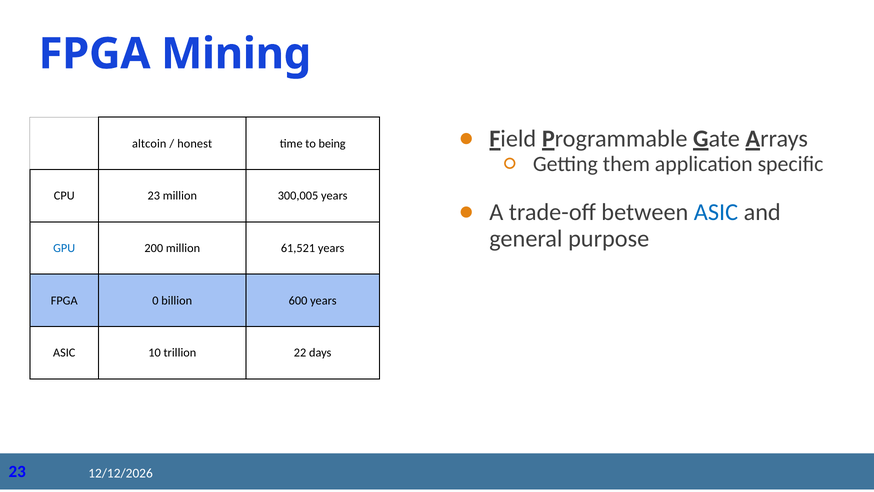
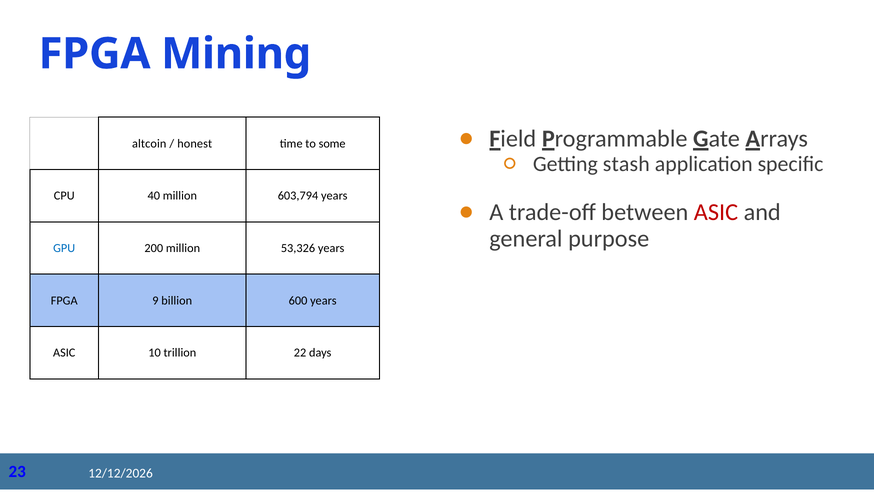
being: being -> some (332, 143)
them: them -> stash (626, 164)
CPU 23: 23 -> 40 (154, 196)
300,005: 300,005 -> 603,794 (298, 196)
ASIC colour: blue -> red (716, 212)
61,521: 61,521 -> 53,326 (298, 248)
0: 0 -> 9 (155, 300)
